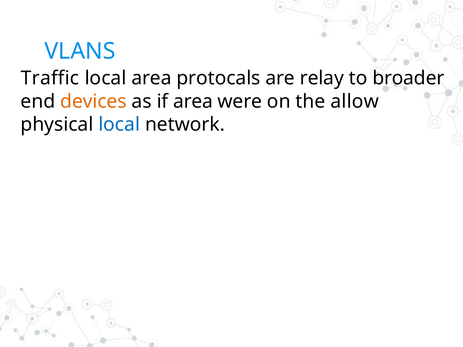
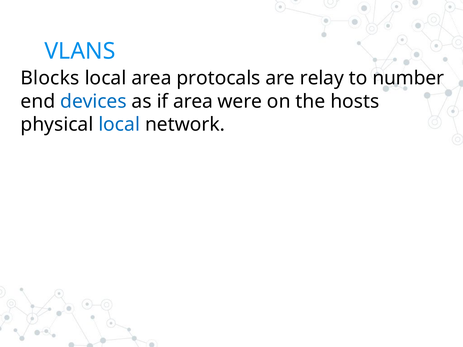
Traffic: Traffic -> Blocks (50, 78)
broader: broader -> number (408, 78)
devices colour: orange -> blue (93, 101)
allow: allow -> hosts (355, 101)
